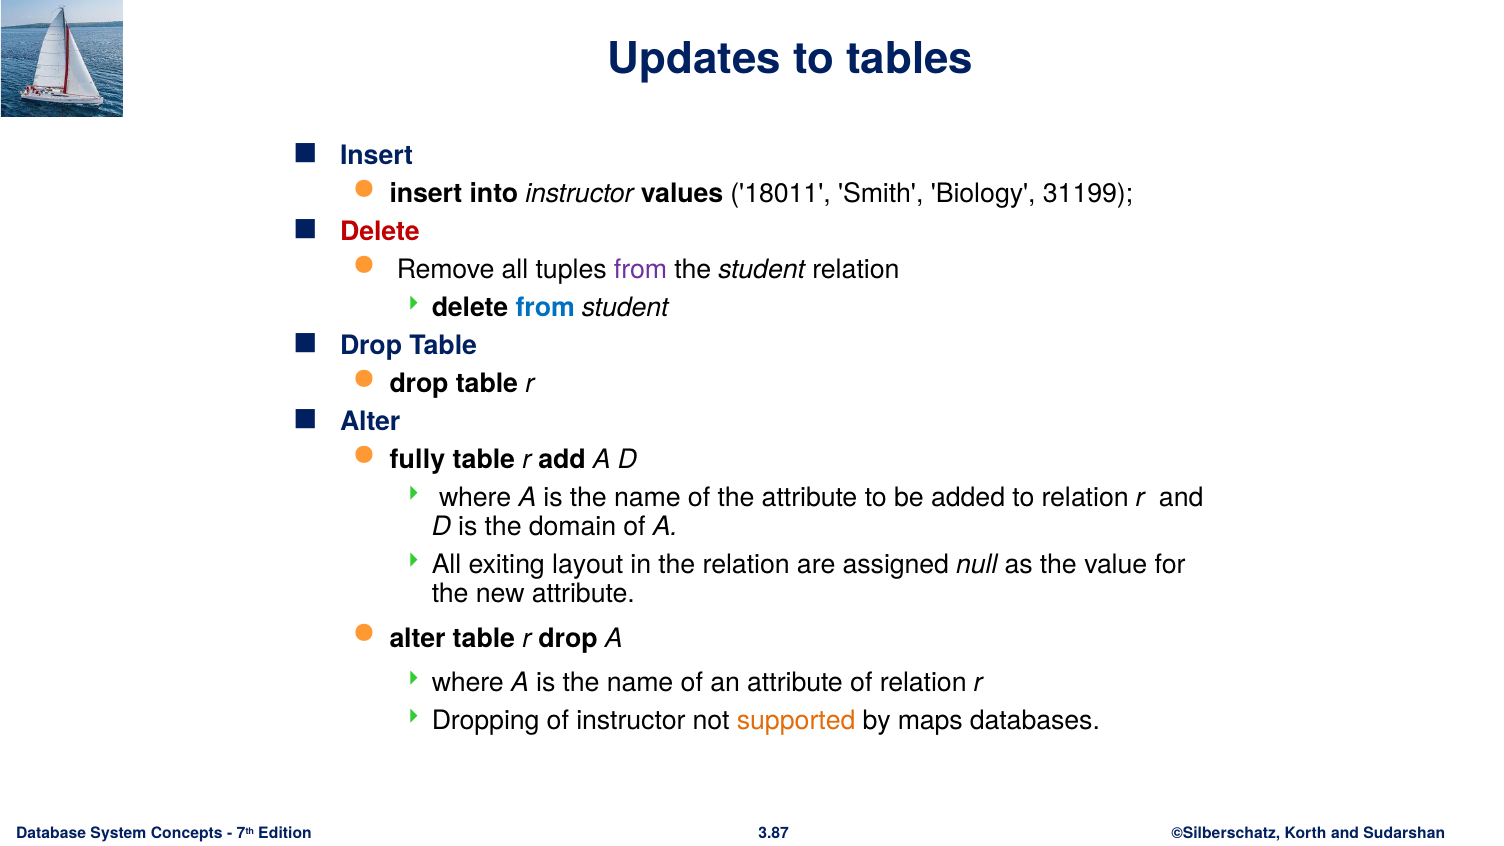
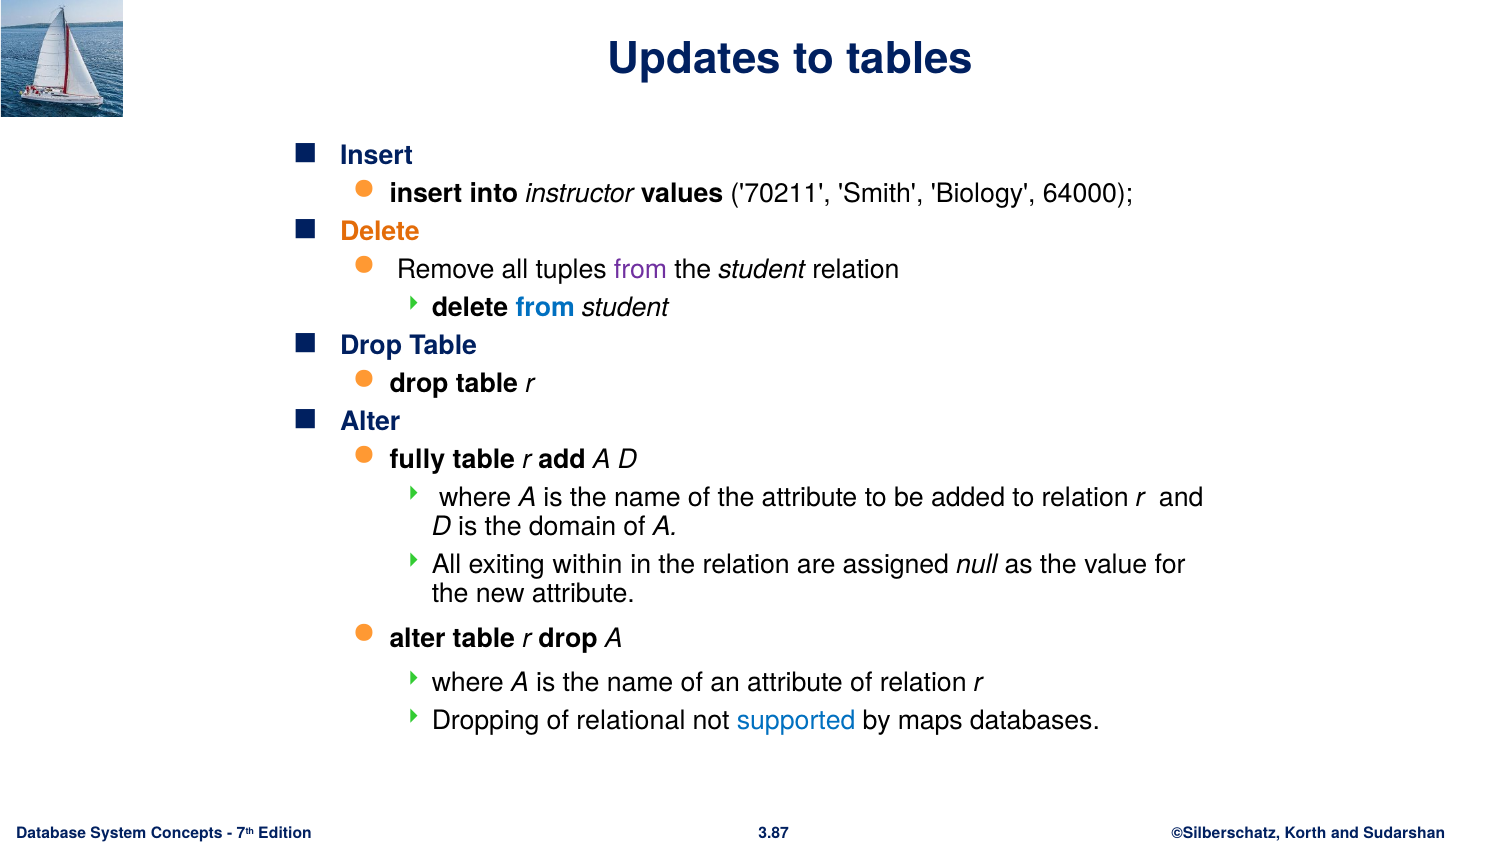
18011: 18011 -> 70211 (781, 193)
31199: 31199 -> 64000 (1088, 193)
Delete colour: red -> orange (380, 232)
layout: layout -> within (588, 565)
of instructor: instructor -> relational (631, 721)
supported colour: orange -> blue (796, 721)
